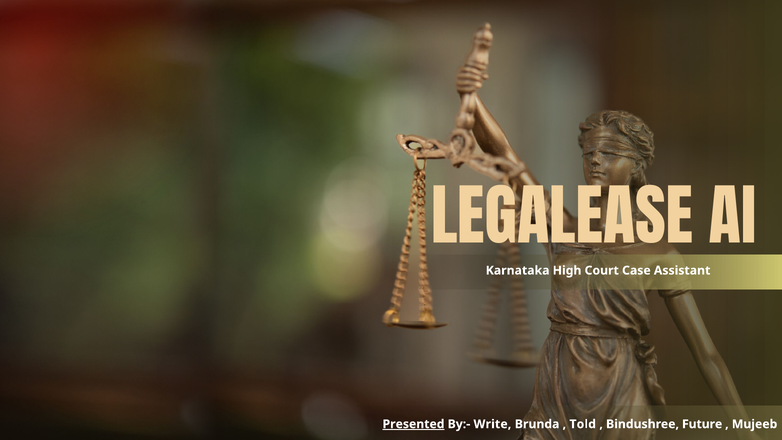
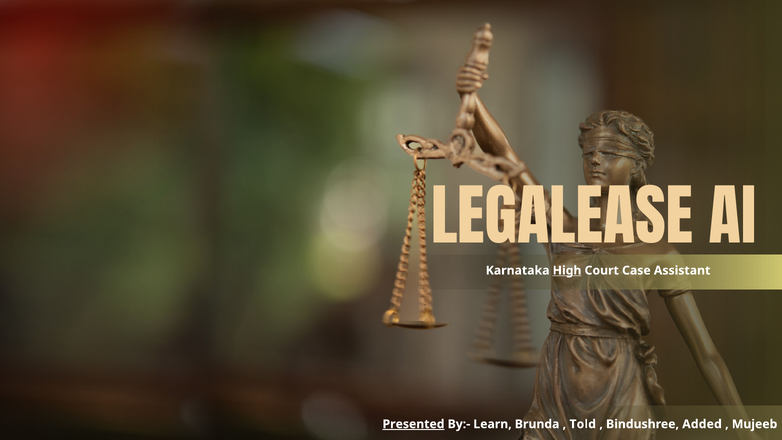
High underline: none -> present (567, 270)
Write: Write -> Learn (492, 424)
Future: Future -> Added (702, 424)
